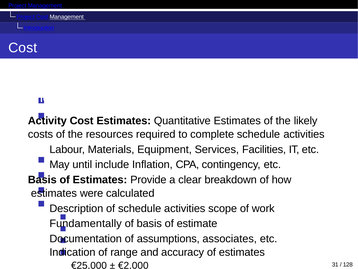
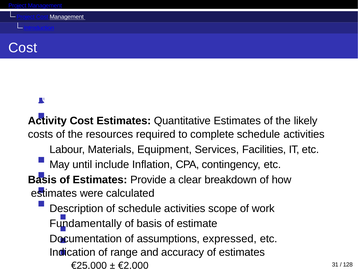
Finance: Finance -> Emerge (33, 98)
associates: associates -> expressed (230, 238)
